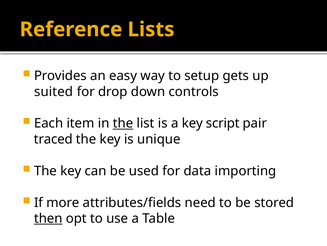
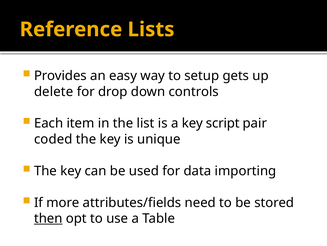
suited: suited -> delete (54, 91)
the underline: present -> none (123, 123)
traced: traced -> coded (53, 139)
